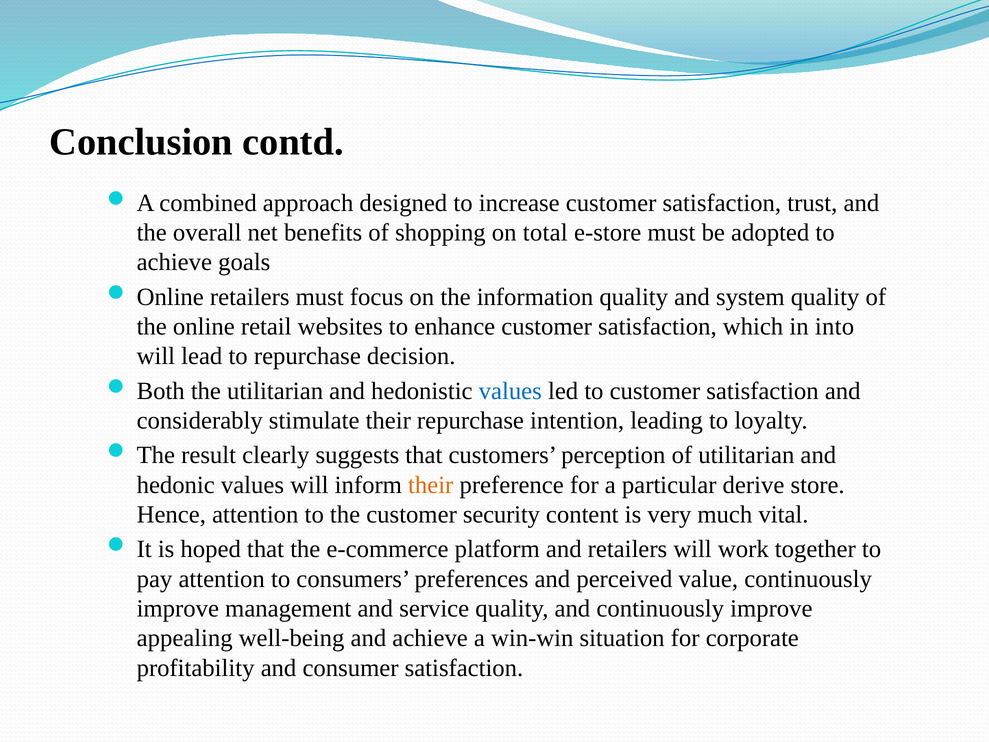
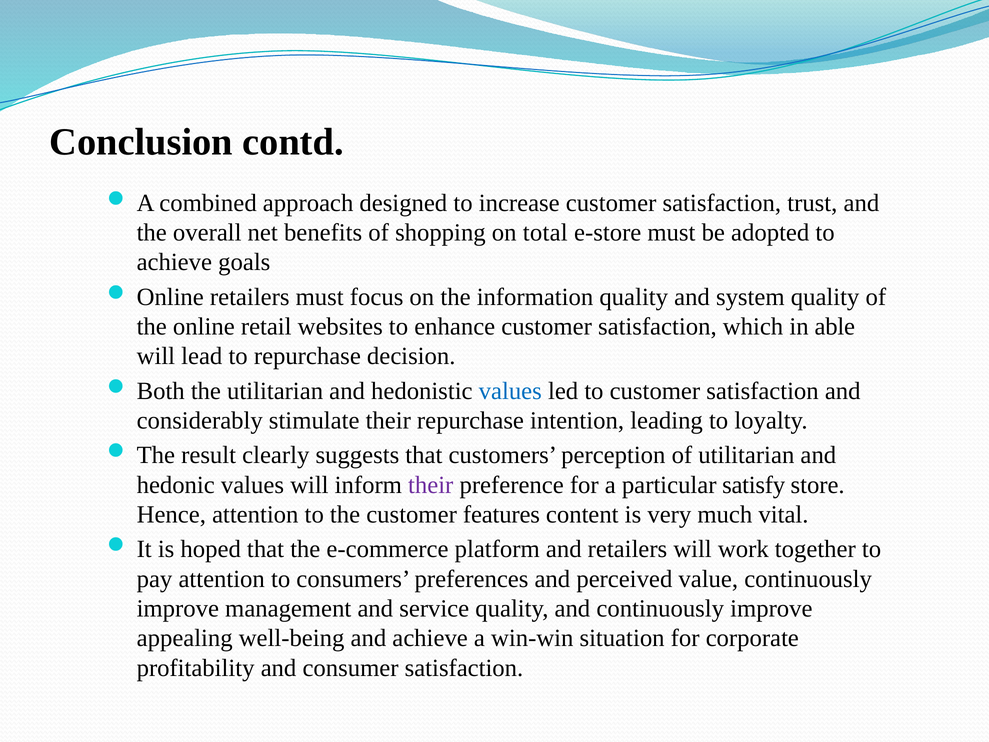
into: into -> able (835, 326)
their colour: orange -> purple (431, 485)
derive: derive -> satisfy (754, 485)
security: security -> features (501, 514)
